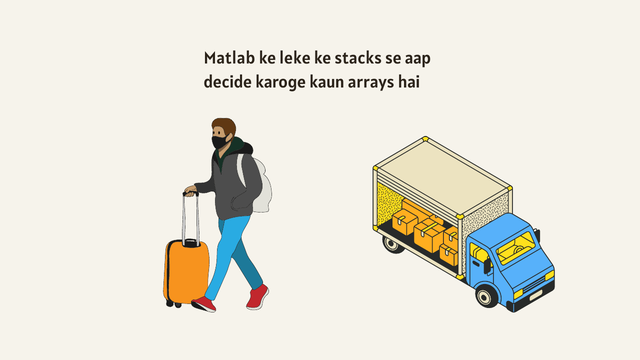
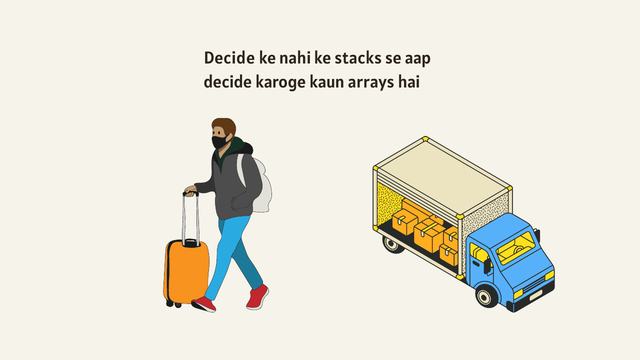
Matlab: Matlab -> Decide (229, 58)
leke: leke -> nahi (295, 58)
